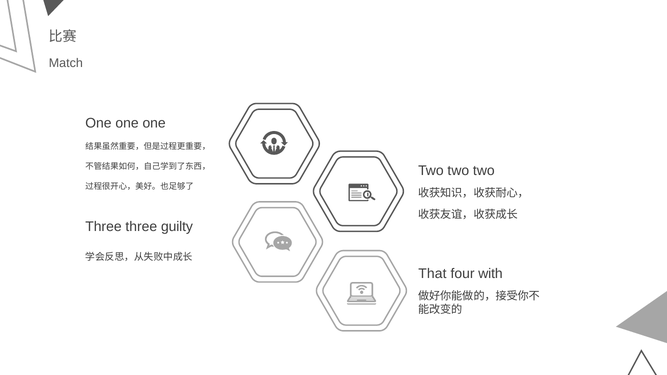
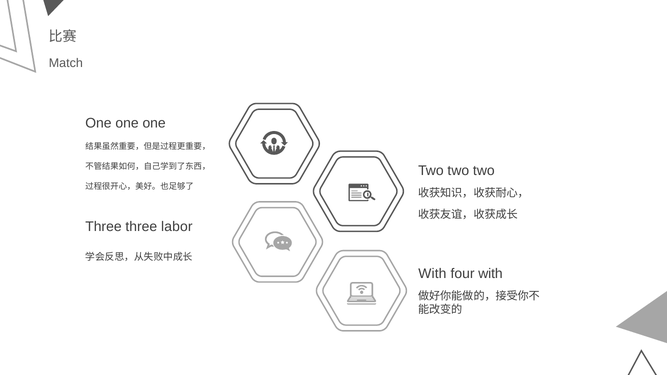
guilty: guilty -> labor (177, 227)
That: That -> With (432, 274)
